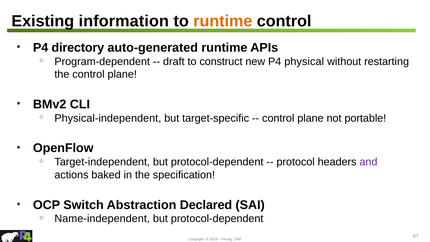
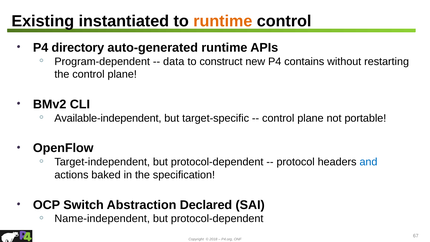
information: information -> instantiated (124, 21)
draft: draft -> data (174, 61)
physical: physical -> contains (304, 61)
Physical-independent: Physical-independent -> Available-independent (108, 118)
and colour: purple -> blue (368, 162)
